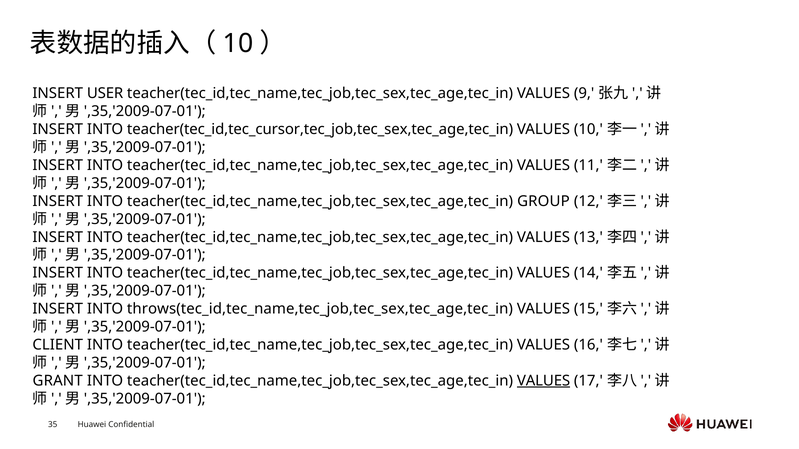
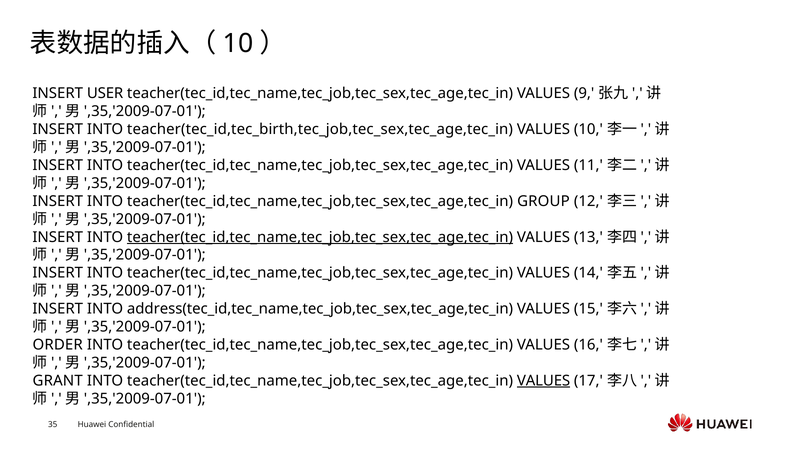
teacher(tec_id,tec_cursor,tec_job,tec_sex,tec_age,tec_in: teacher(tec_id,tec_cursor,tec_job,tec_sex,tec_age,tec_in -> teacher(tec_id,tec_birth,tec_job,tec_sex,tec_age,tec_in (320, 129)
teacher(tec_id,tec_name,tec_job,tec_sex,tec_age,tec_in underline: none -> present (320, 237)
throws(tec_id,tec_name,tec_job,tec_sex,tec_age,tec_in: throws(tec_id,tec_name,tec_job,tec_sex,tec_age,tec_in -> address(tec_id,tec_name,tec_job,tec_sex,tec_age,tec_in (320, 309)
CLIENT: CLIENT -> ORDER (58, 345)
